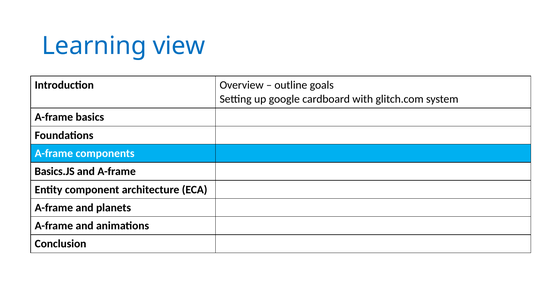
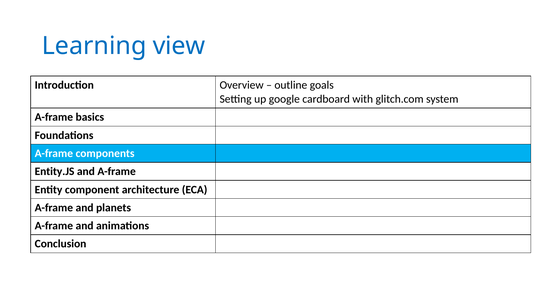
Basics.JS: Basics.JS -> Entity.JS (55, 172)
